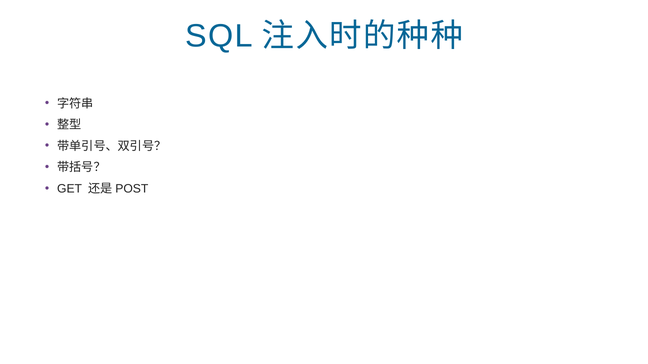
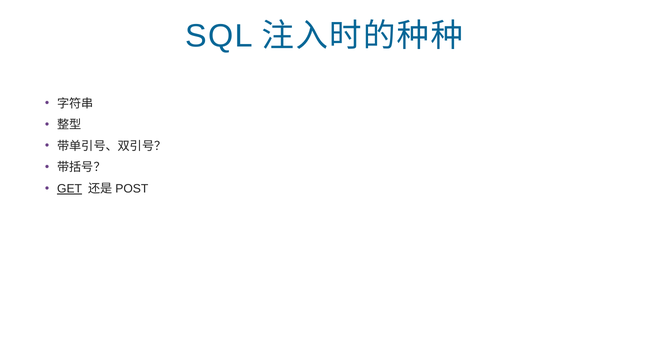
GET underline: none -> present (70, 189)
